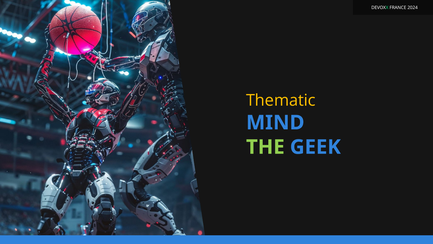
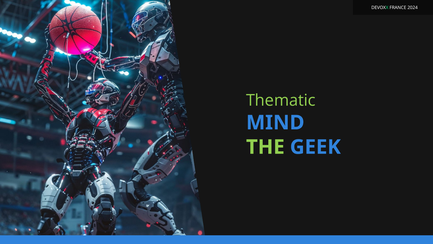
Thematic colour: yellow -> light green (281, 100)
